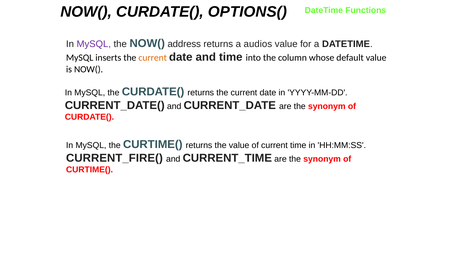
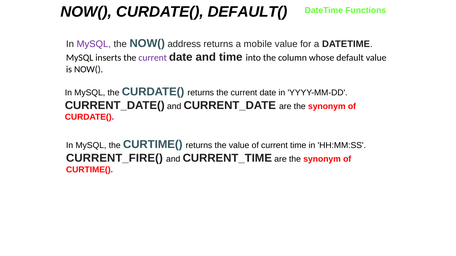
OPTIONS(: OPTIONS( -> DEFAULT( (247, 12)
audios: audios -> mobile (258, 44)
current colour: orange -> purple (153, 58)
